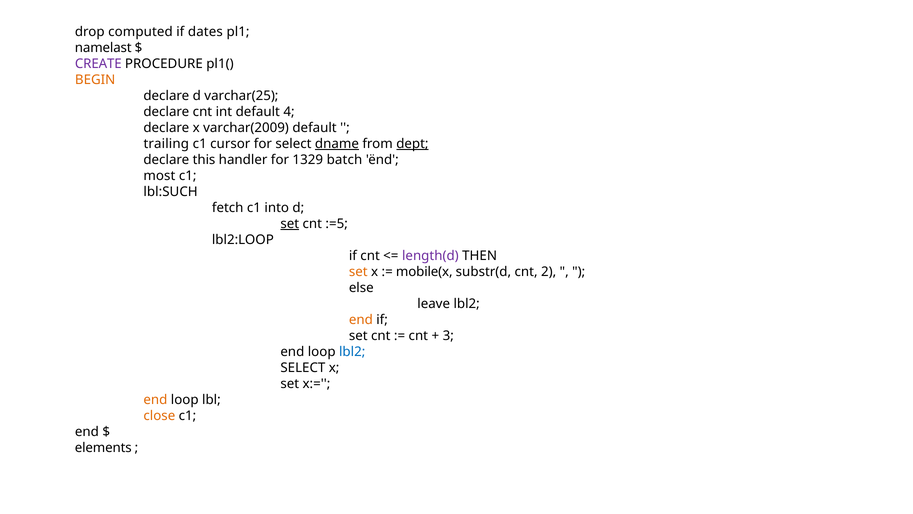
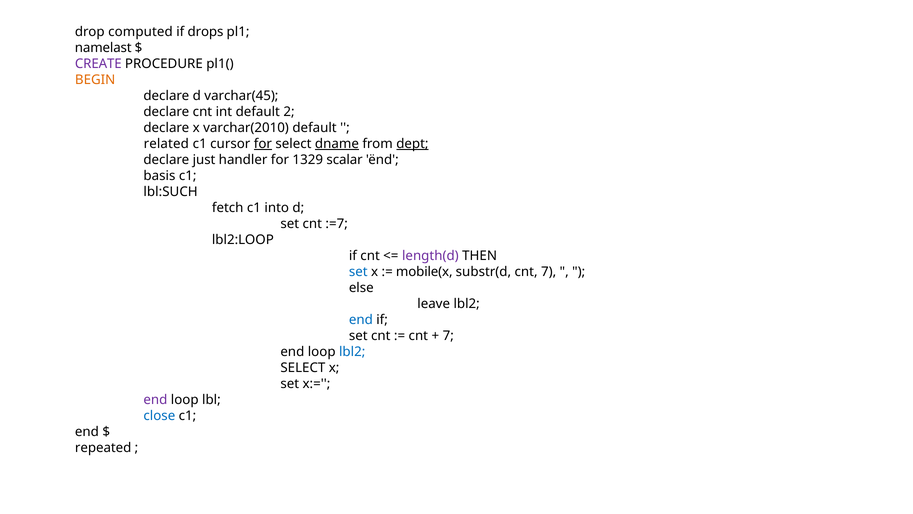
dates: dates -> drops (206, 32)
varchar(25: varchar(25 -> varchar(45 (241, 96)
4: 4 -> 2 (289, 112)
varchar(2009: varchar(2009 -> varchar(2010 (246, 128)
trailing: trailing -> related (166, 144)
for underline: none -> present (263, 144)
this: this -> just (204, 160)
batch: batch -> scalar (345, 160)
most: most -> basis (159, 176)
set underline: present -> none (290, 224)
:=5: :=5 -> :=7 (337, 224)
set colour: orange -> blue (358, 272)
cnt 2: 2 -> 7 (549, 272)
end colour: orange -> blue (361, 320)
3: 3 -> 7 (448, 336)
end colour: orange -> purple (155, 399)
close colour: orange -> blue (159, 415)
elements: elements -> repeated (103, 447)
